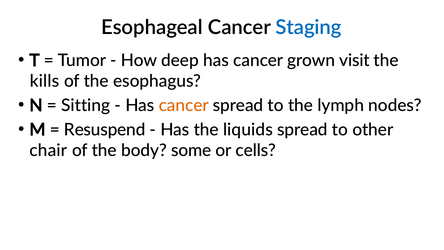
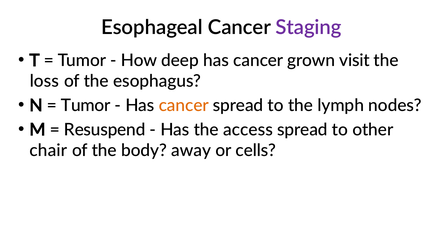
Staging colour: blue -> purple (309, 27)
kills: kills -> loss (44, 81)
Sitting: Sitting -> Tumor (86, 105)
liquids: liquids -> access (248, 130)
some: some -> away (191, 150)
